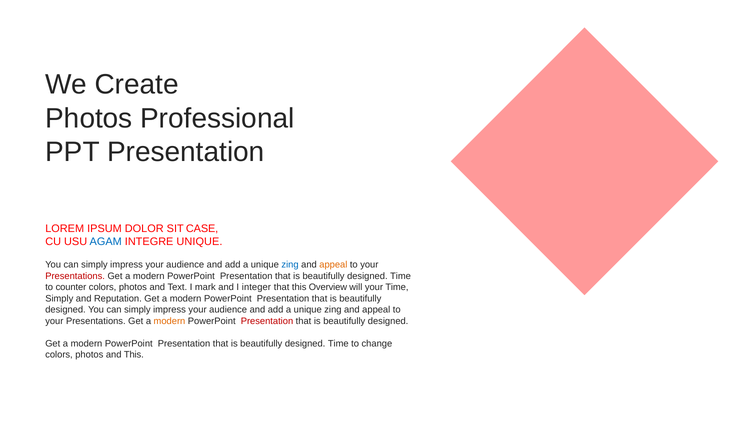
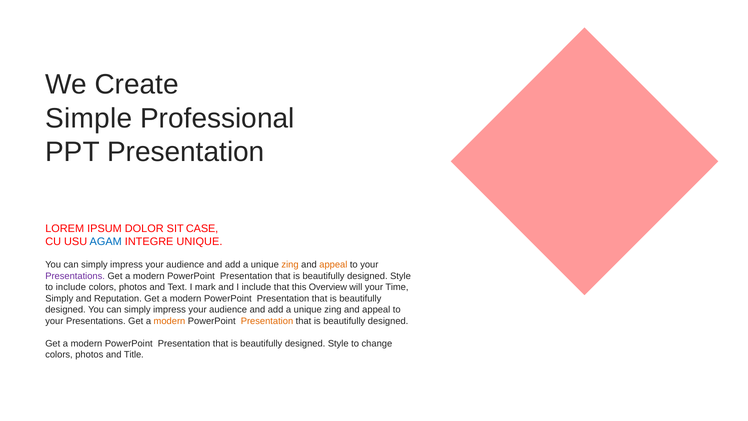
Photos: Photos -> Simple (89, 118)
zing colour: blue -> orange (290, 265)
Presentations colour: red -> purple (75, 276)
Time: Time -> Style (401, 276)
to counter: counter -> include (71, 287)
I integer: integer -> include (256, 287)
Presentation colour: red -> orange (267, 321)
Time: Time -> Style (338, 343)
and This: This -> Title (134, 354)
